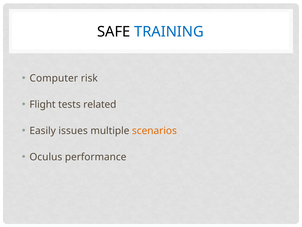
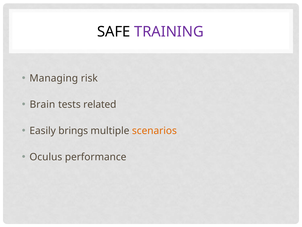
TRAINING colour: blue -> purple (169, 32)
Computer: Computer -> Managing (54, 78)
Flight: Flight -> Brain (42, 104)
issues: issues -> brings (73, 131)
